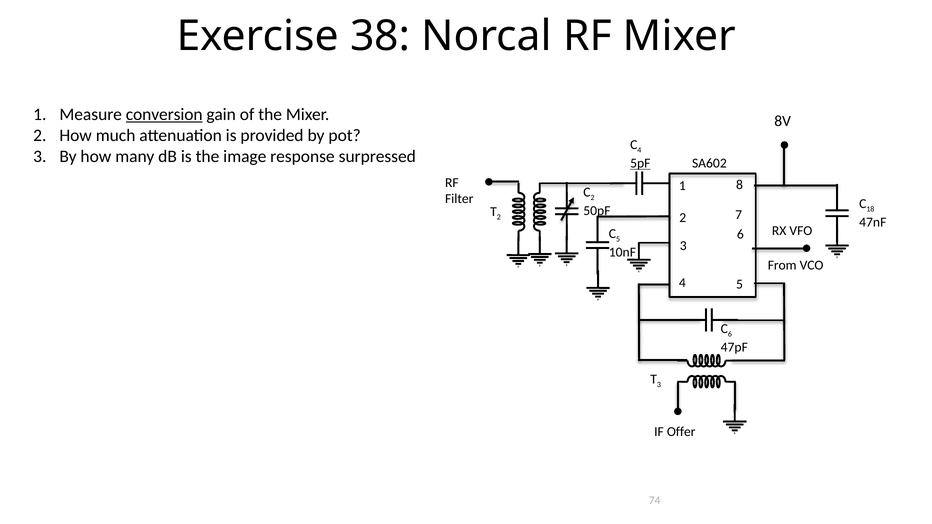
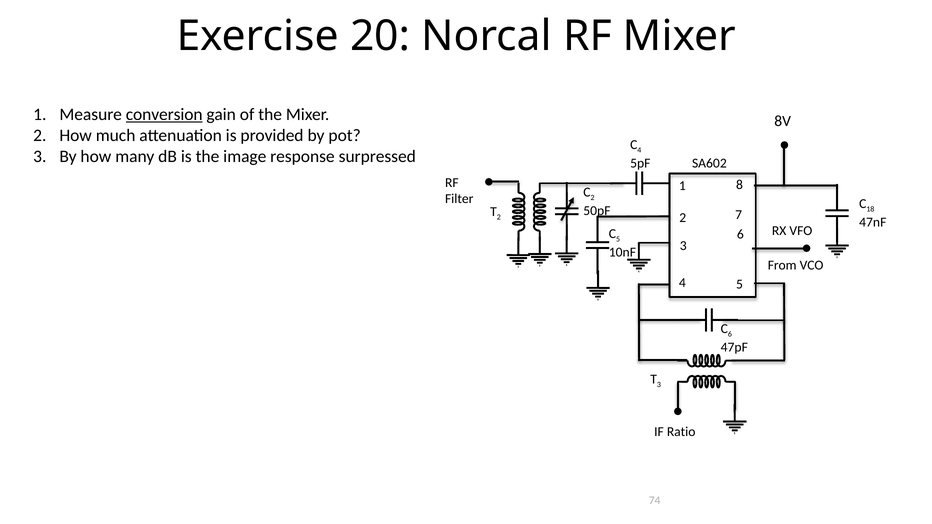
38: 38 -> 20 (380, 36)
5pF underline: present -> none (640, 163)
Offer: Offer -> Ratio (681, 432)
